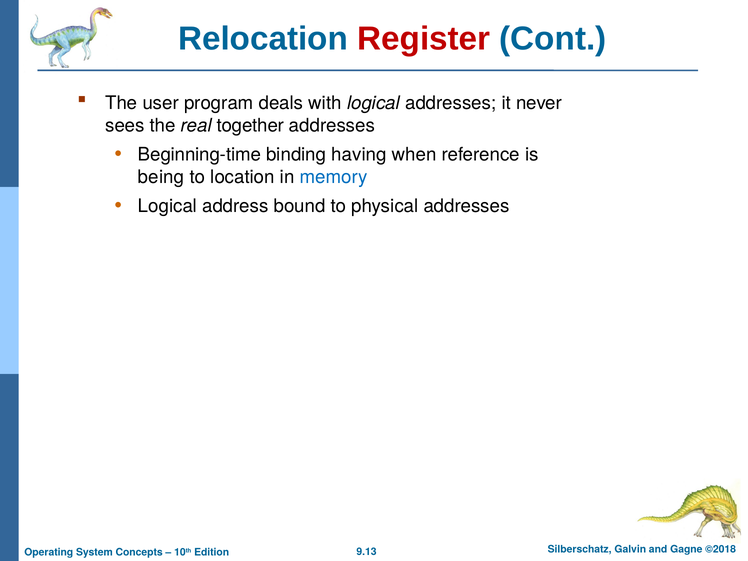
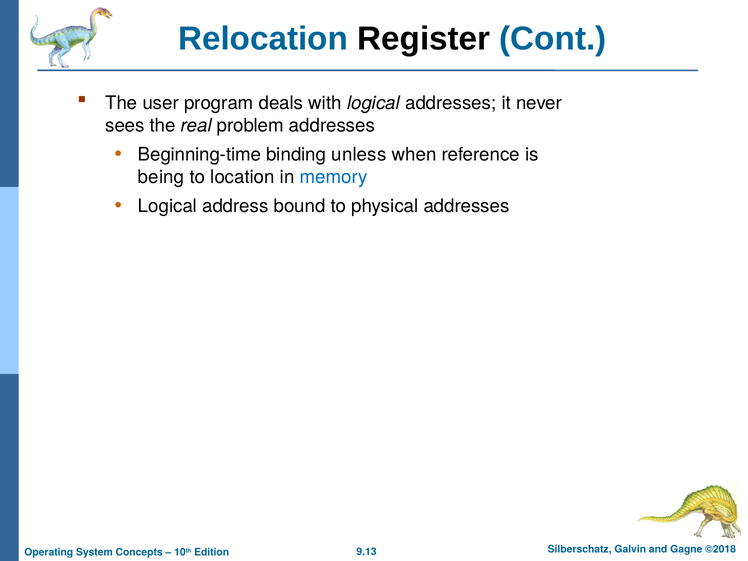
Register colour: red -> black (424, 39)
together: together -> problem (250, 126)
having: having -> unless (359, 155)
